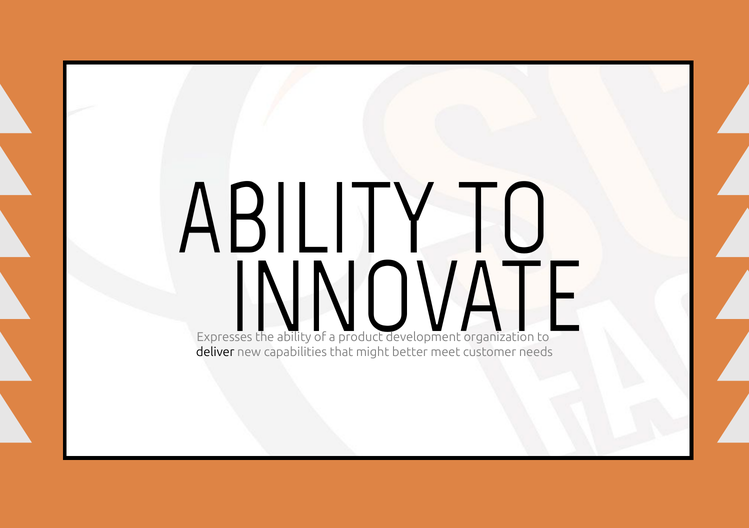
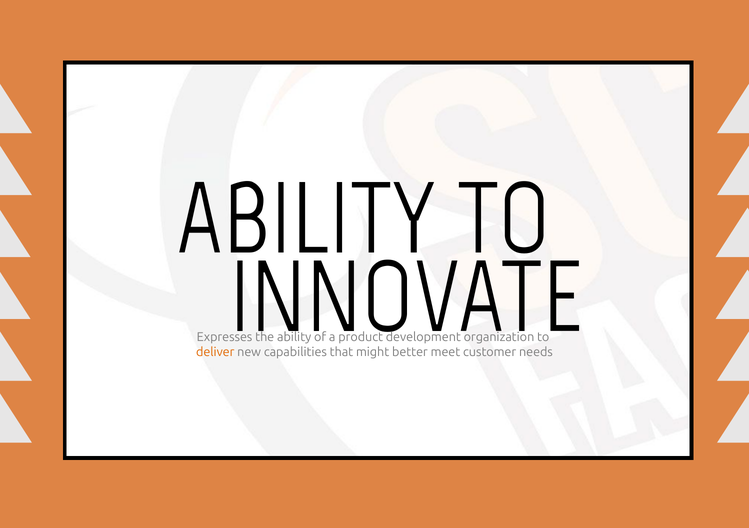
deliver colour: black -> orange (215, 352)
